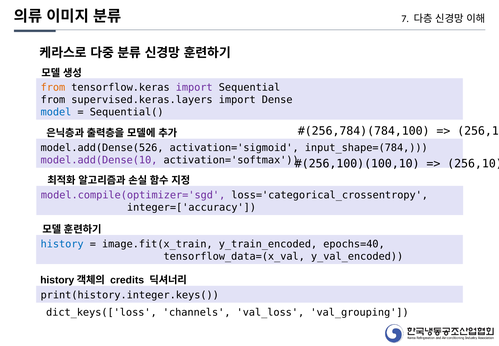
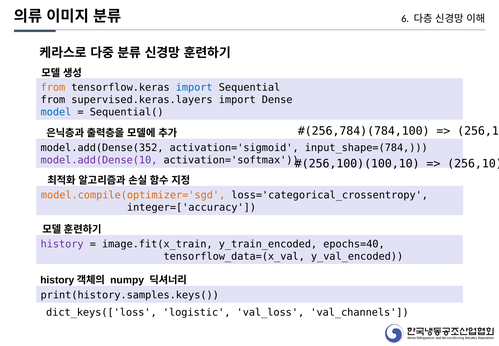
7: 7 -> 6 (405, 19)
import colour: purple -> blue (194, 87)
model.add(Dense(526: model.add(Dense(526 -> model.add(Dense(352 (102, 148)
model.compile(optimizer='sgd colour: purple -> orange (133, 195)
history colour: blue -> purple (62, 244)
credits: credits -> numpy (127, 280)
print(history.integer.keys(: print(history.integer.keys( -> print(history.samples.keys( (130, 294)
channels: channels -> logistic (197, 312)
val_grouping: val_grouping -> val_channels (360, 312)
